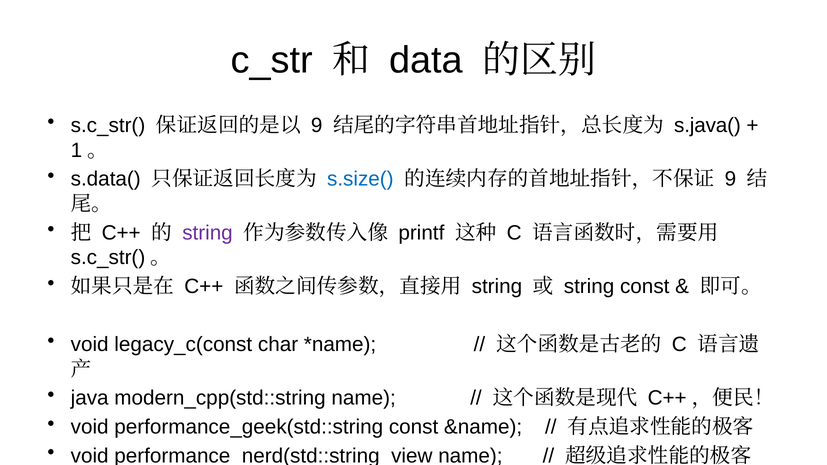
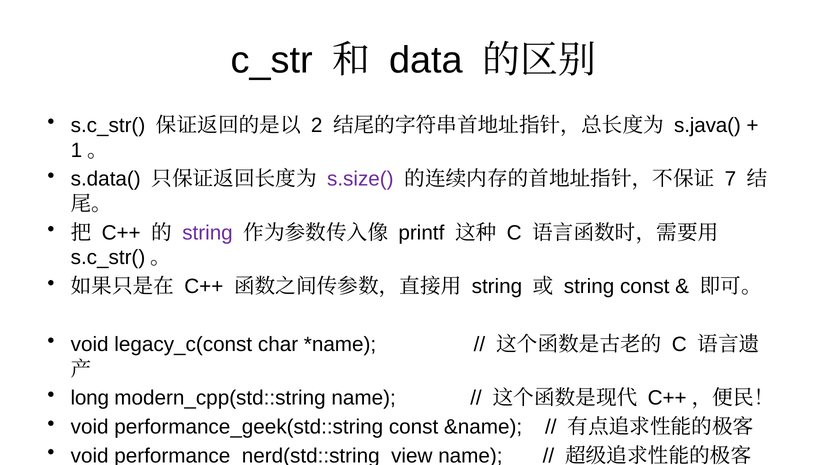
9: 9 -> 2 (317, 125)
s.size( colour: blue -> purple (360, 179)
9: 9 -> 7 (730, 179)
java: java -> long (90, 398)
